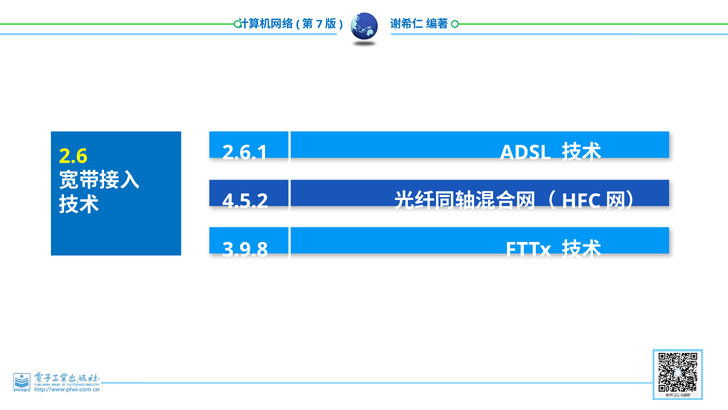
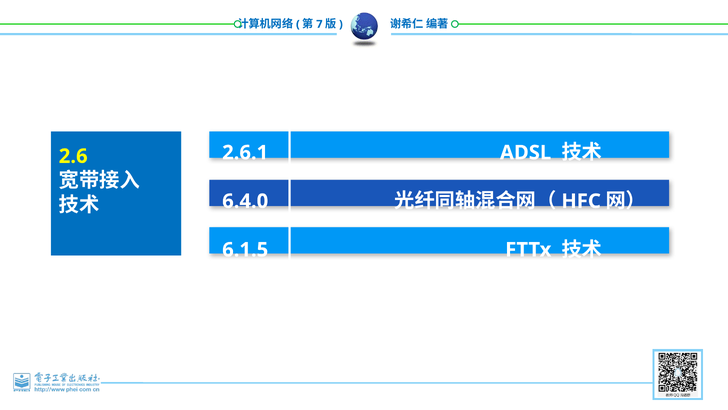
4.5.2: 4.5.2 -> 6.4.0 (245, 201)
3.9.8: 3.9.8 -> 6.1.5 (245, 250)
